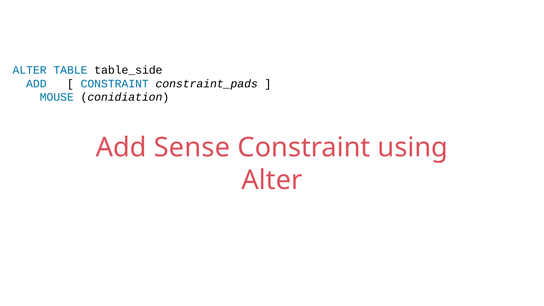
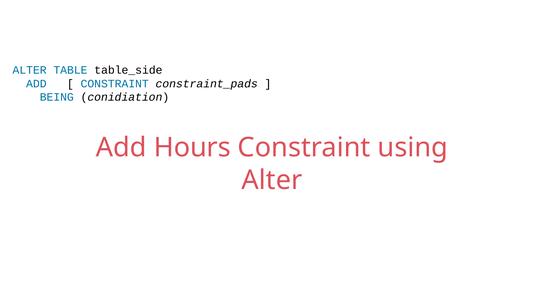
MOUSE: MOUSE -> BEING (57, 97)
Sense: Sense -> Hours (192, 148)
